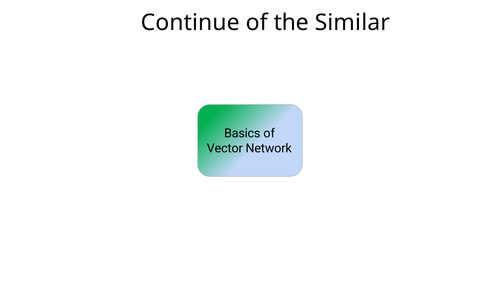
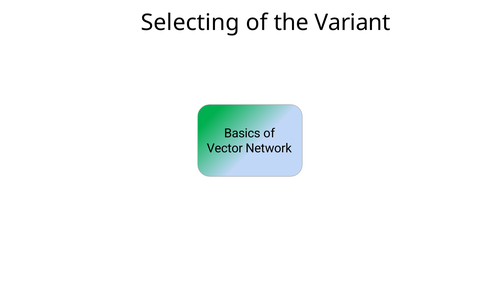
Continue: Continue -> Selecting (190, 23)
Similar: Similar -> Variant (353, 23)
